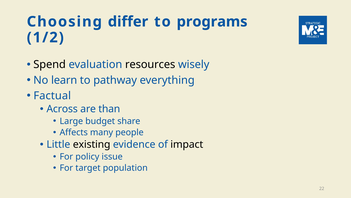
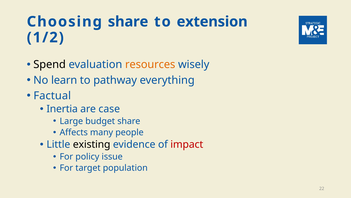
Choosing differ: differ -> share (128, 22)
programs: programs -> extension (212, 22)
resources colour: black -> orange (150, 64)
Across: Across -> Inertia (62, 109)
than: than -> case (109, 109)
impact colour: black -> red (187, 144)
